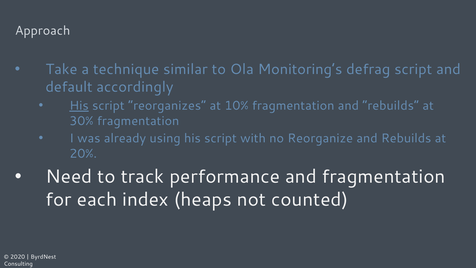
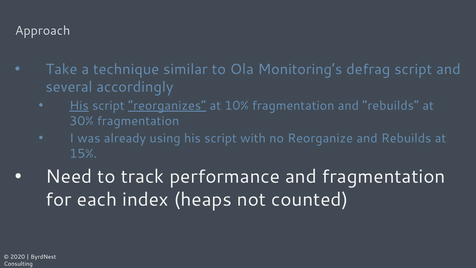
default: default -> several (69, 87)
reorganizes underline: none -> present (167, 106)
20%: 20% -> 15% (83, 153)
